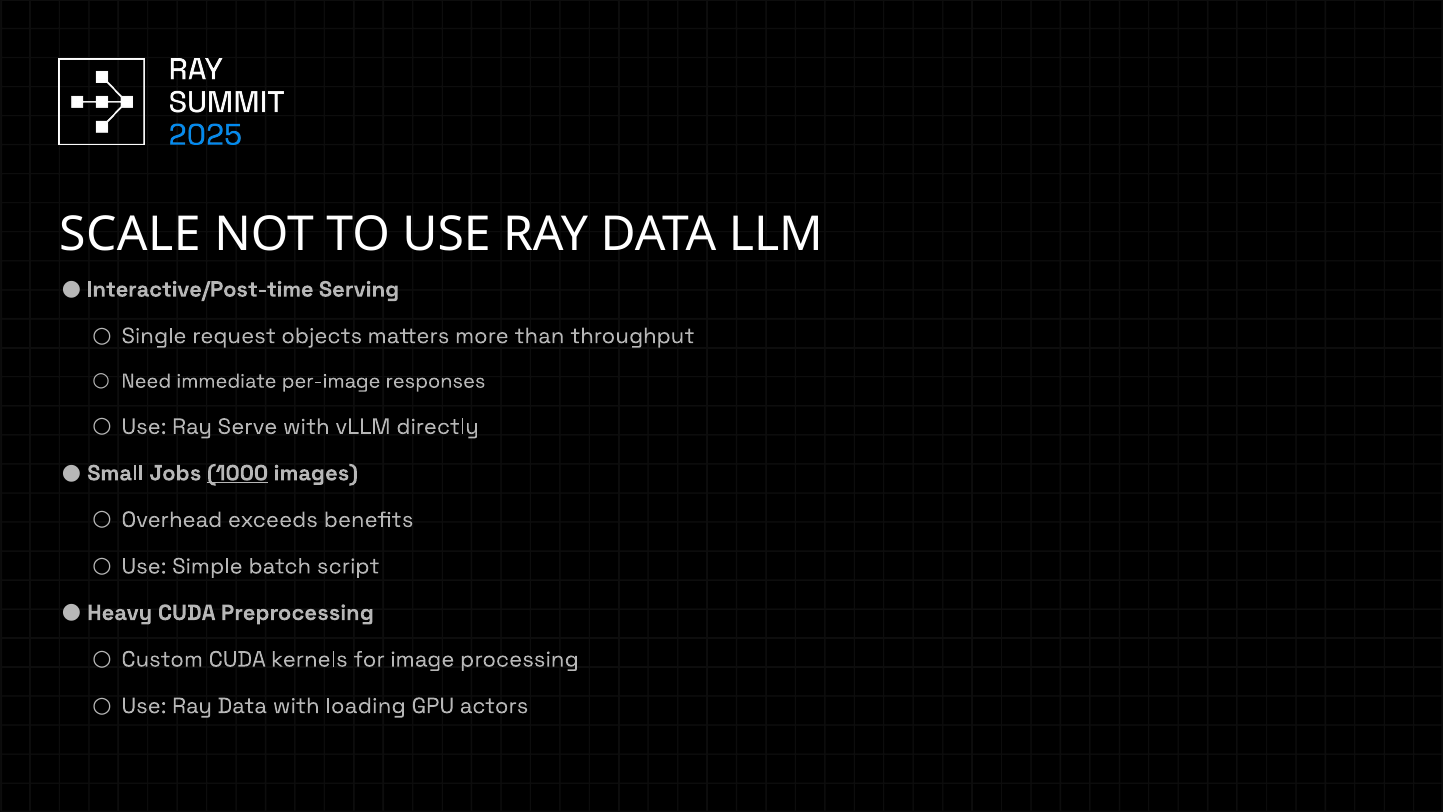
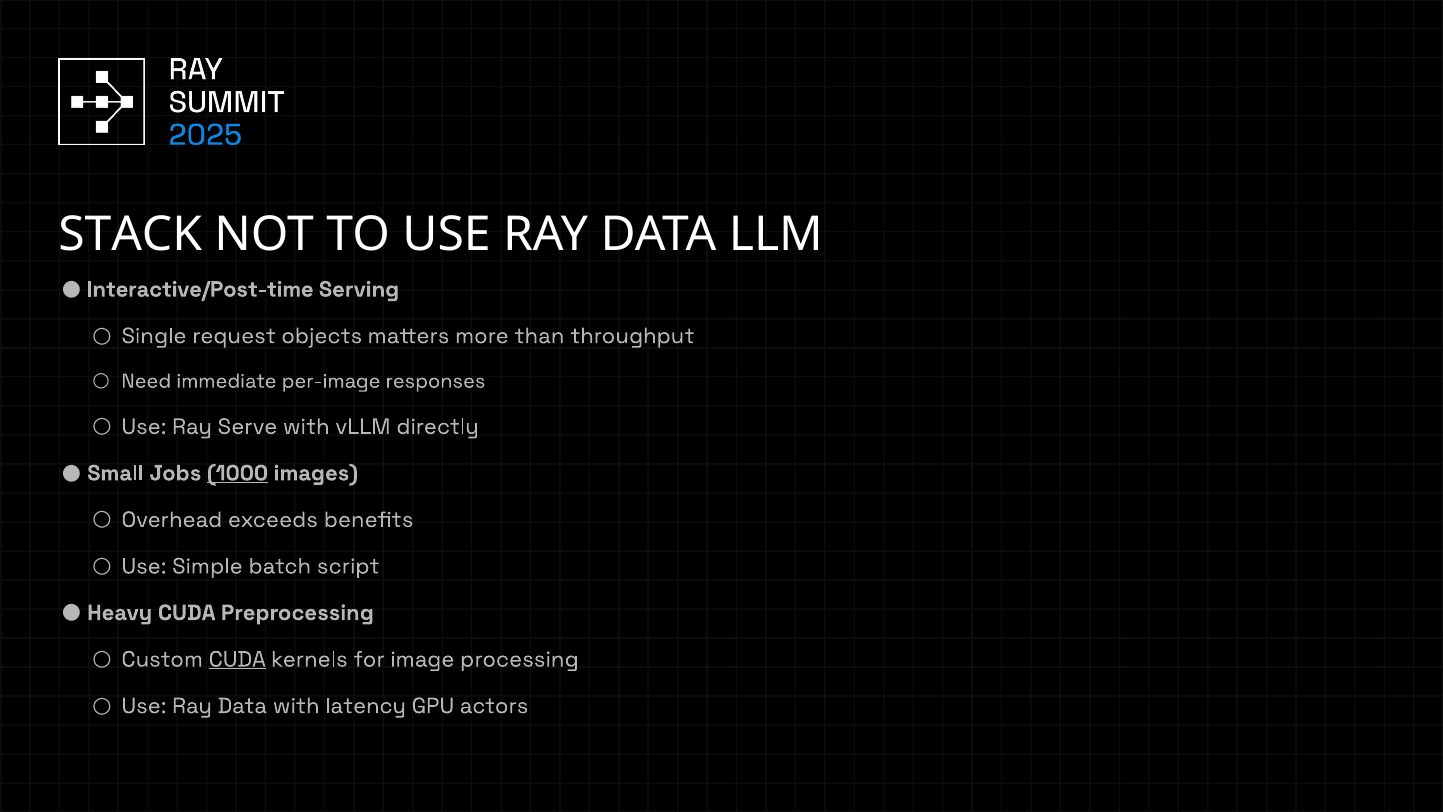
SCALE: SCALE -> STACK (130, 235)
CUDA underline: none -> present (237, 659)
loading: loading -> latency (366, 706)
